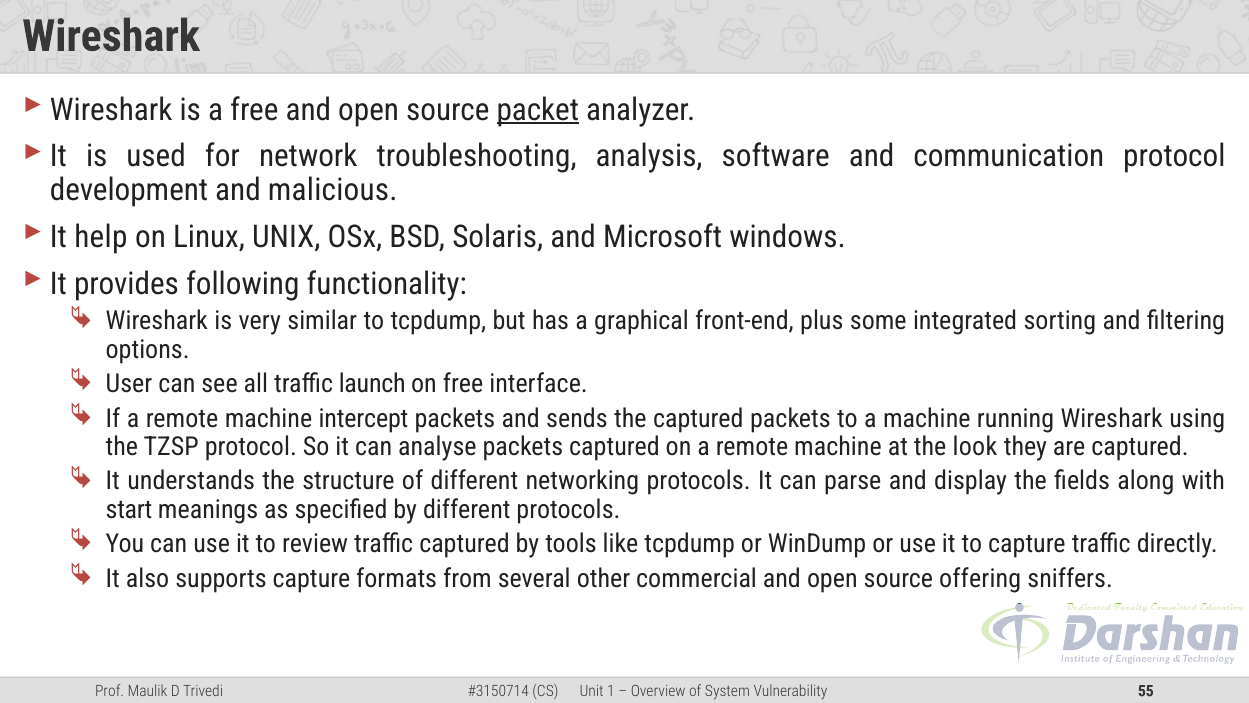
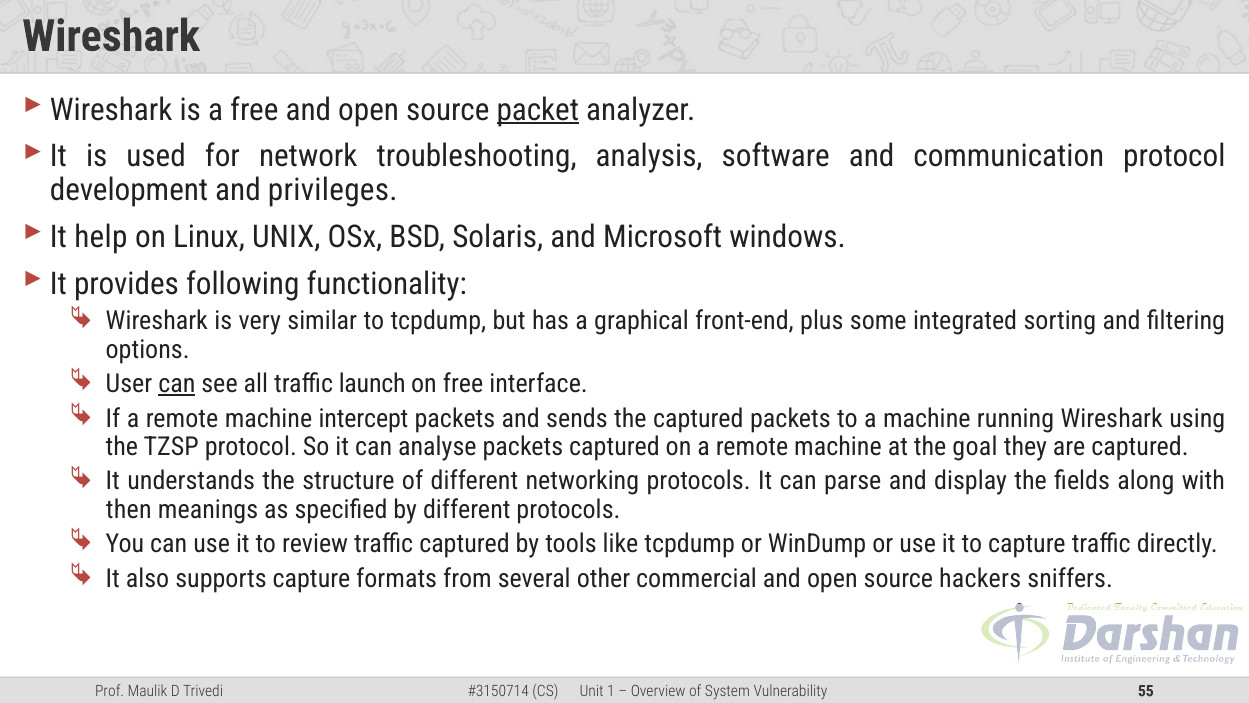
malicious: malicious -> privileges (333, 190)
can underline: none -> present (177, 384)
look: look -> goal (975, 447)
start: start -> then (129, 509)
offering: offering -> hackers (980, 578)
